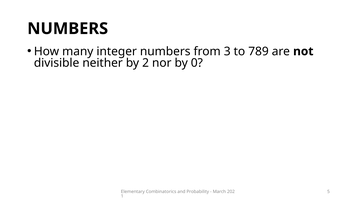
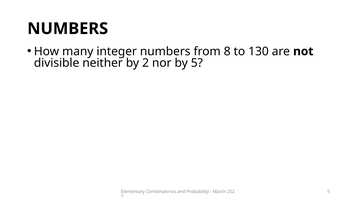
from 3: 3 -> 8 (227, 51)
789: 789 -> 130 (258, 51)
by 0: 0 -> 5 (197, 63)
